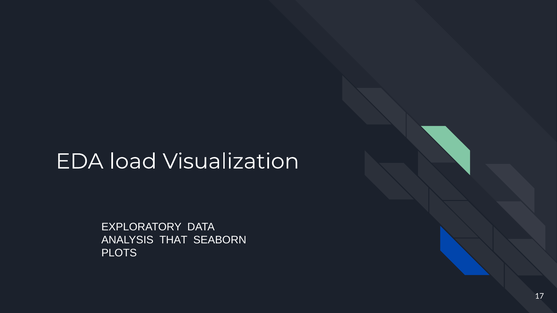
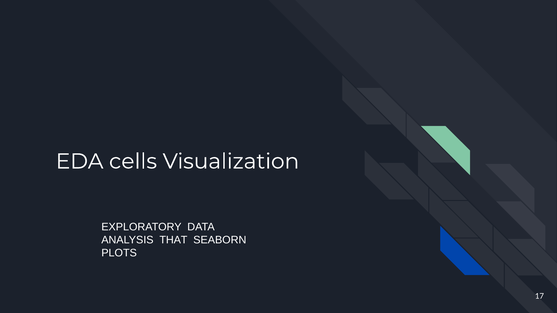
load: load -> cells (133, 162)
